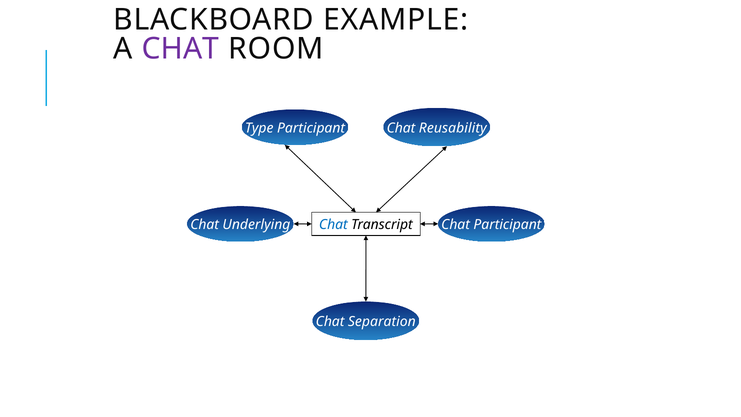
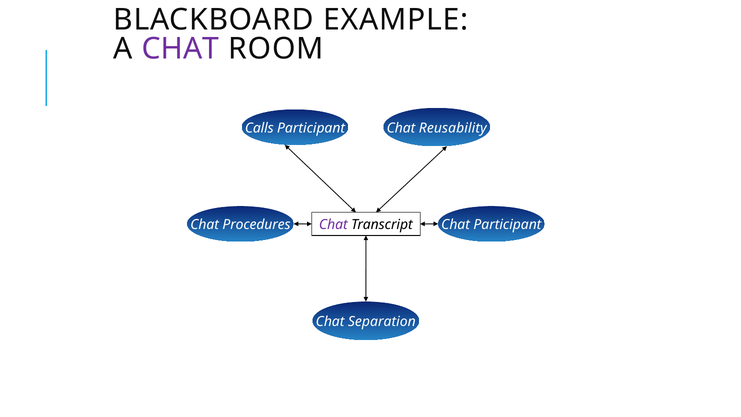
Type: Type -> Calls (259, 128)
Underlying: Underlying -> Procedures (256, 225)
Chat colour: blue -> purple (333, 225)
